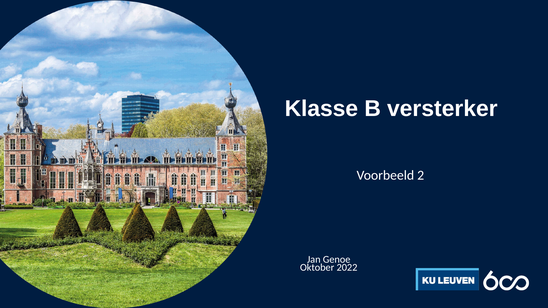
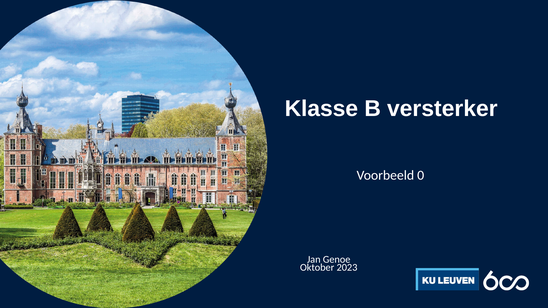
2: 2 -> 0 (421, 176)
2022: 2022 -> 2023 (347, 268)
